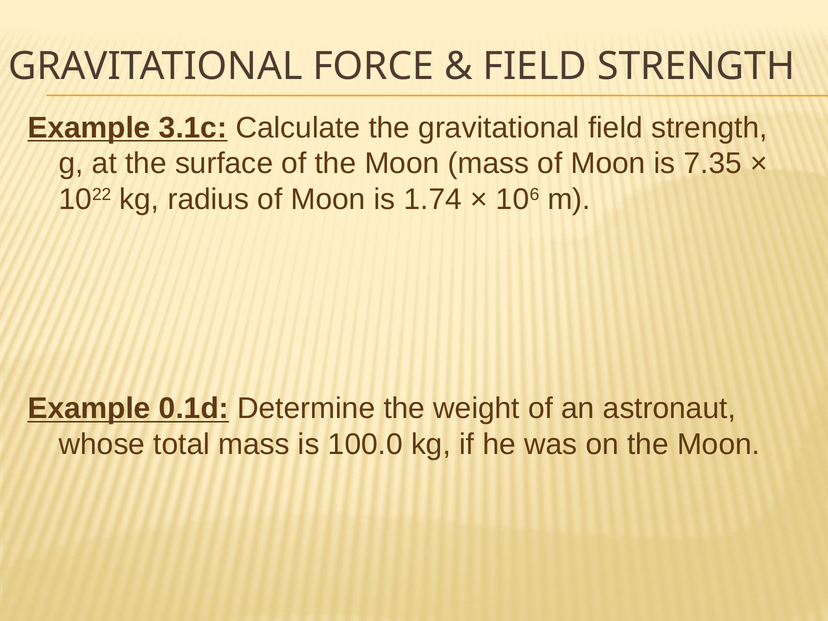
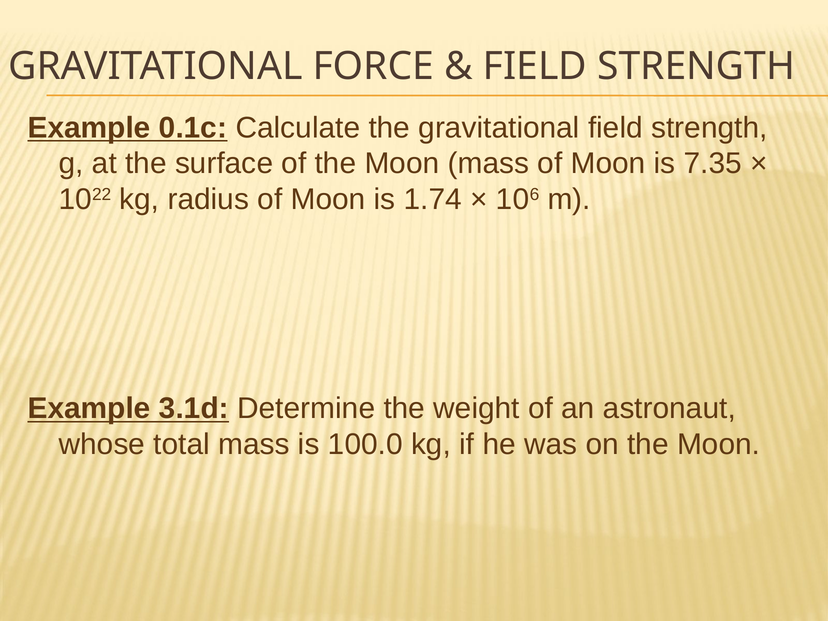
3.1c: 3.1c -> 0.1c (193, 128)
0.1d: 0.1d -> 3.1d (194, 409)
